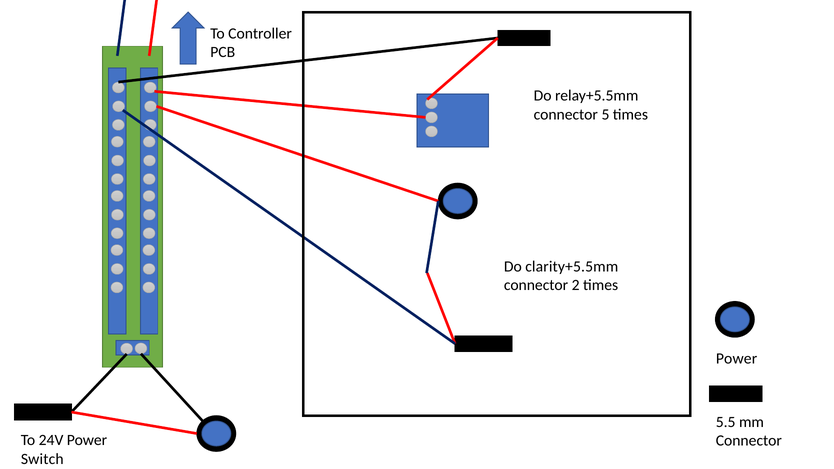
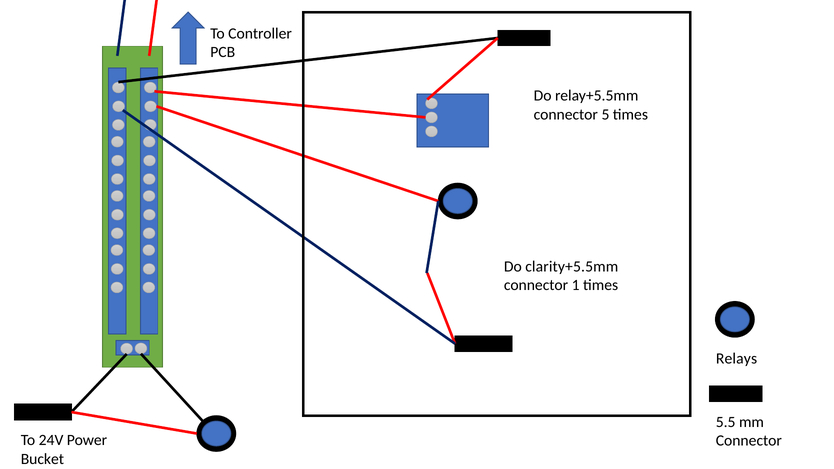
2: 2 -> 1 (576, 285)
Power: Power -> Relays (737, 359)
Switch: Switch -> Bucket (42, 459)
